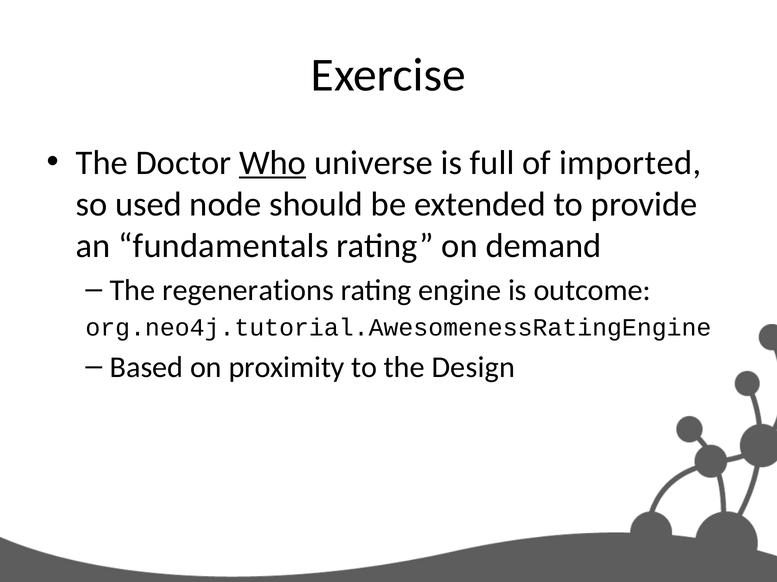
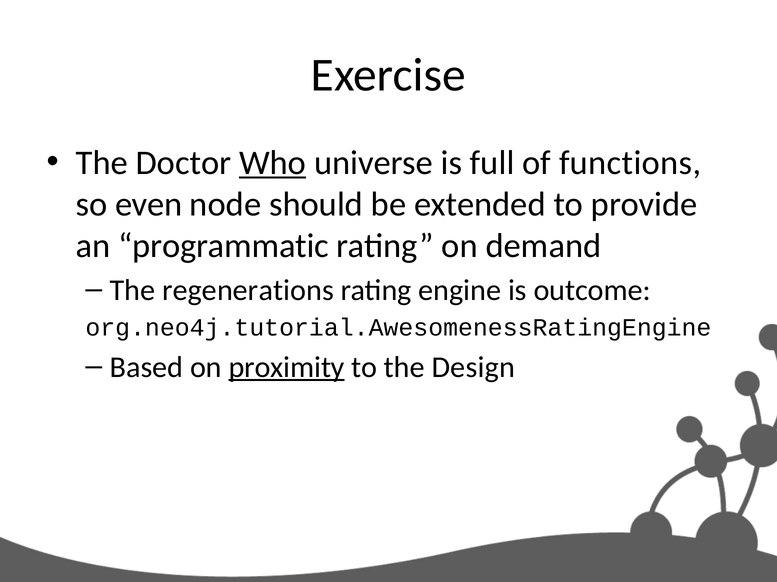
imported: imported -> functions (630, 163)
used: used -> even (149, 205)
fundamentals: fundamentals -> programmatic (224, 246)
proximity underline: none -> present (287, 368)
